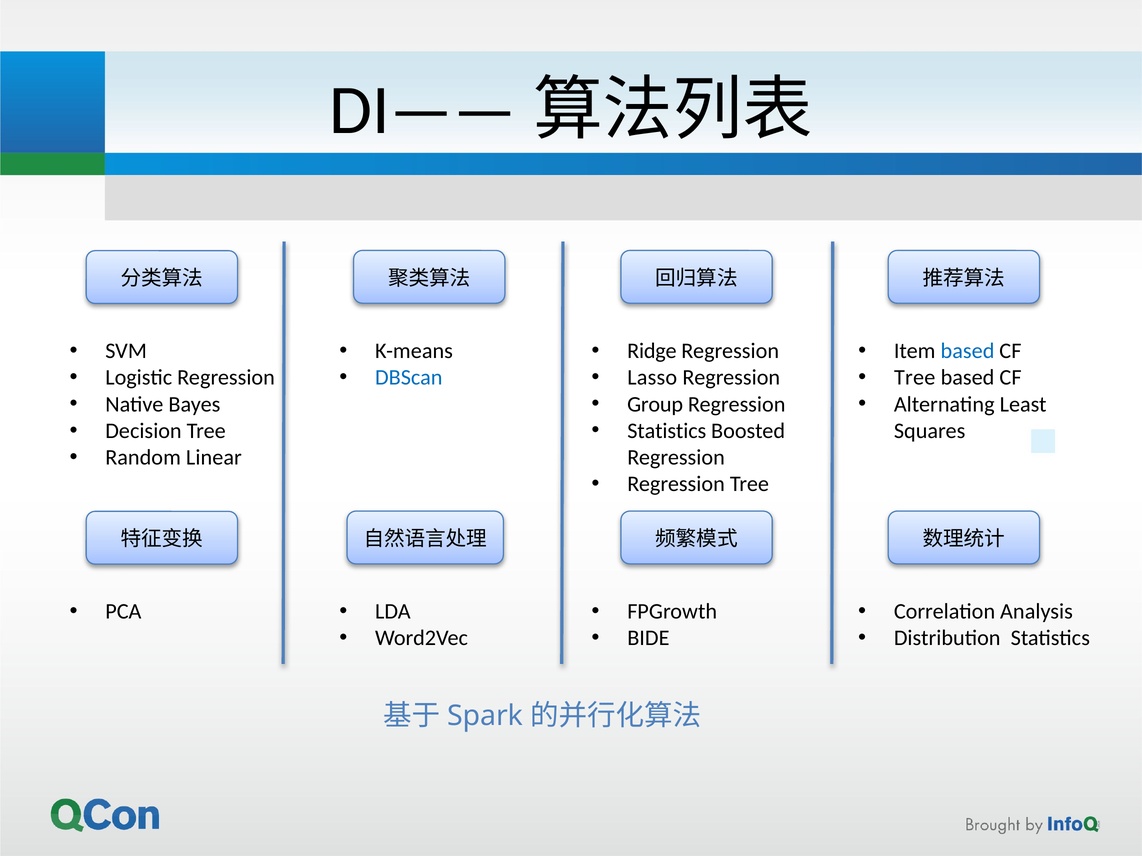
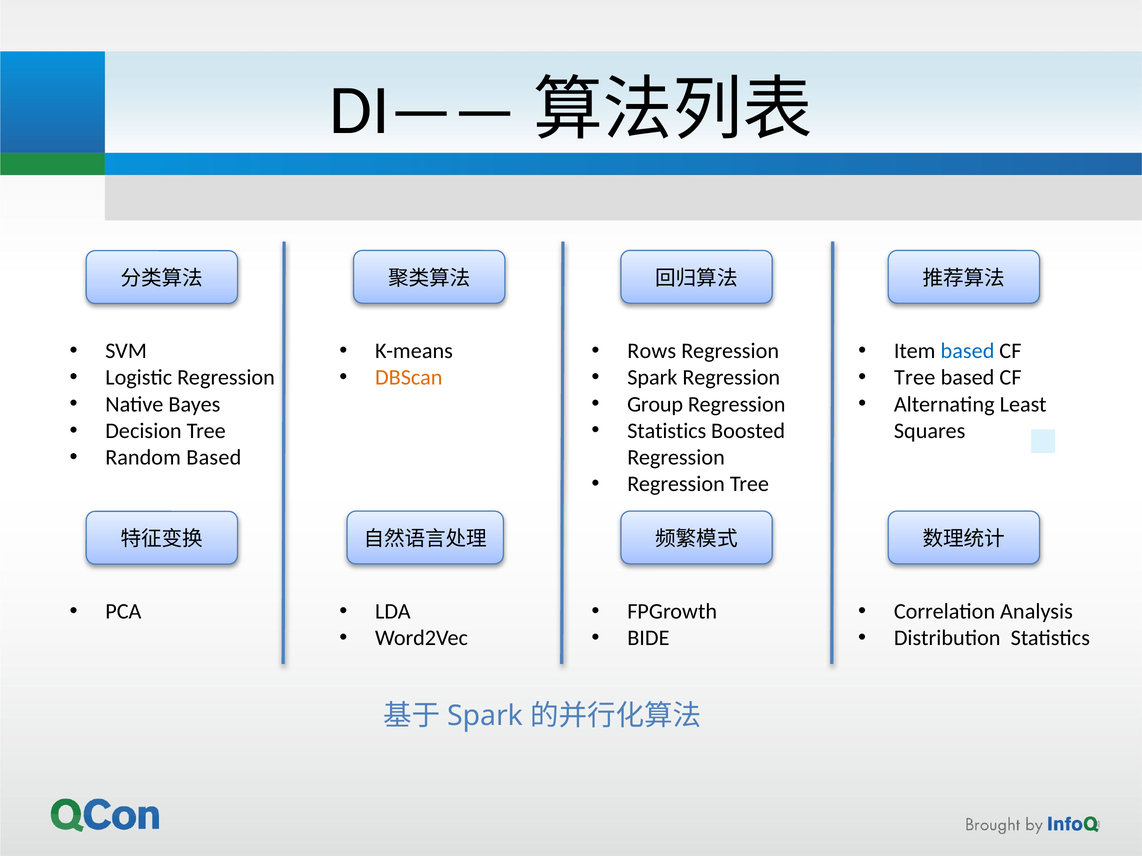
Ridge: Ridge -> Rows (652, 351)
DBScan colour: blue -> orange (409, 378)
Lasso: Lasso -> Spark (652, 378)
Random Linear: Linear -> Based (214, 458)
